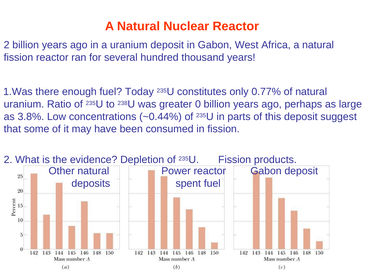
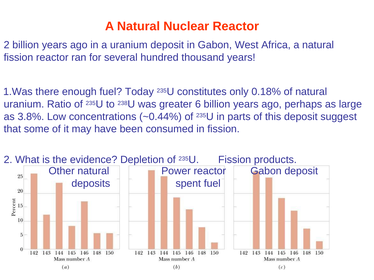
0.77%: 0.77% -> 0.18% (266, 92)
0: 0 -> 6 (198, 104)
